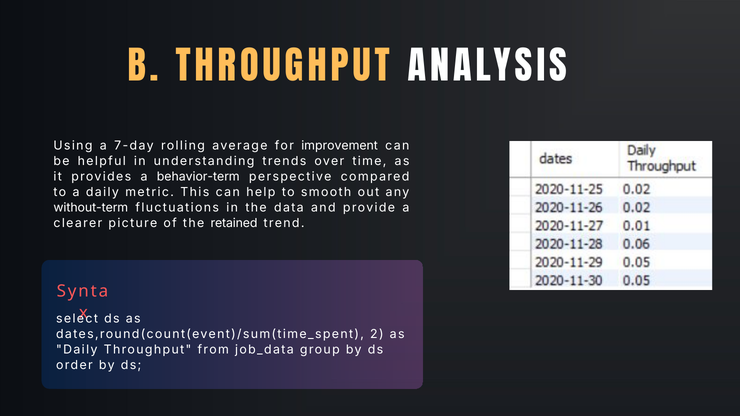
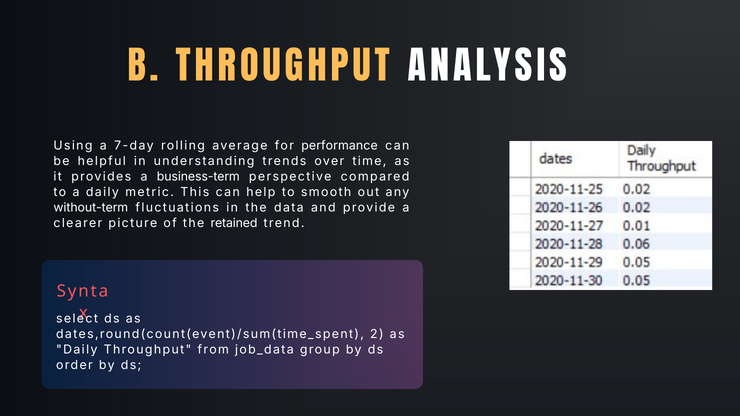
improvement: improvement -> performance (340, 146)
behavior-term: behavior-term -> business-term (198, 177)
